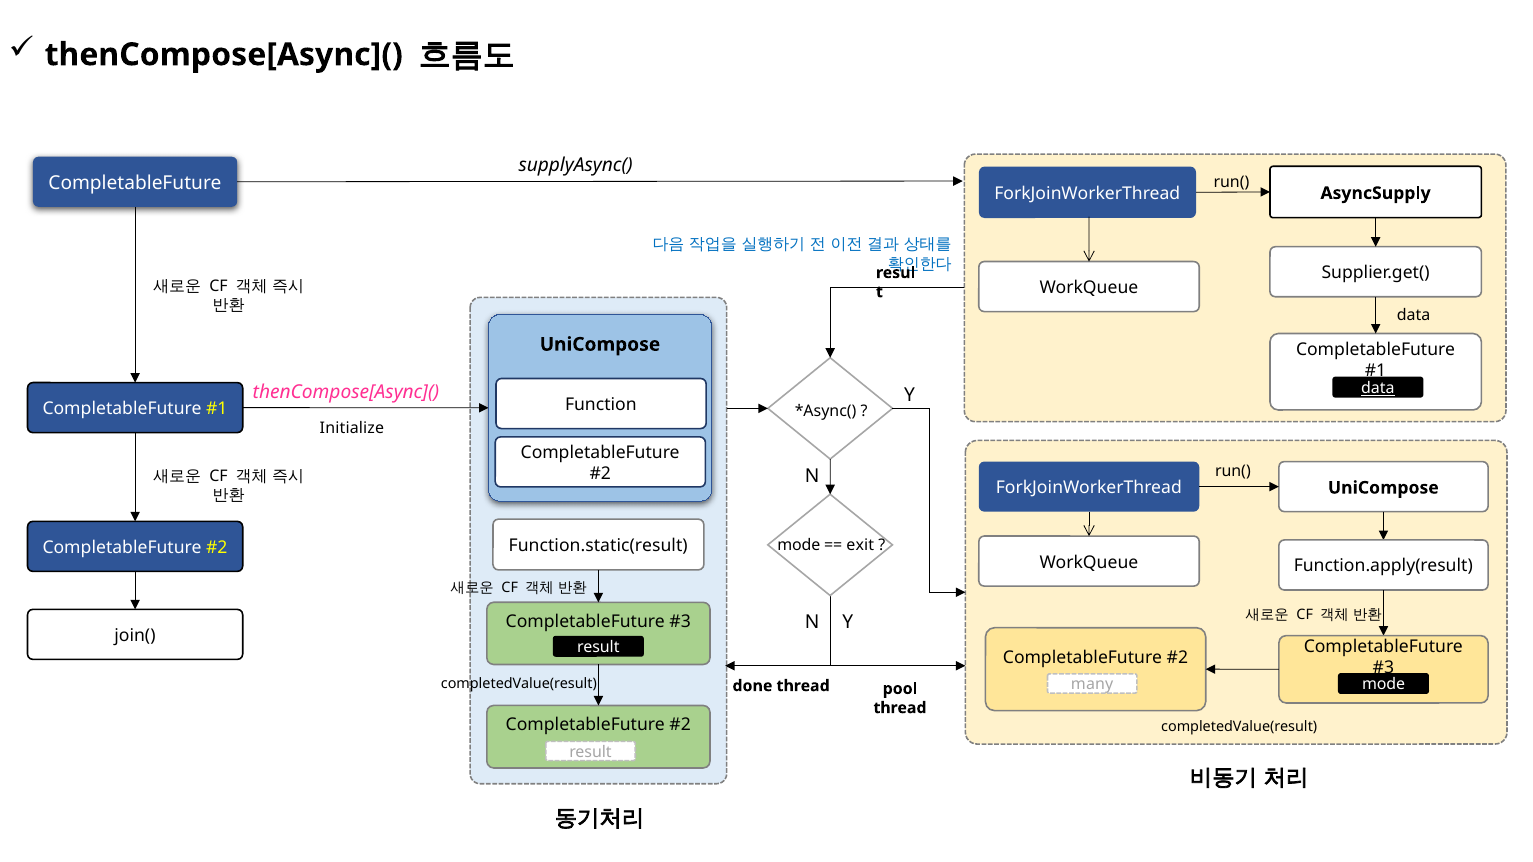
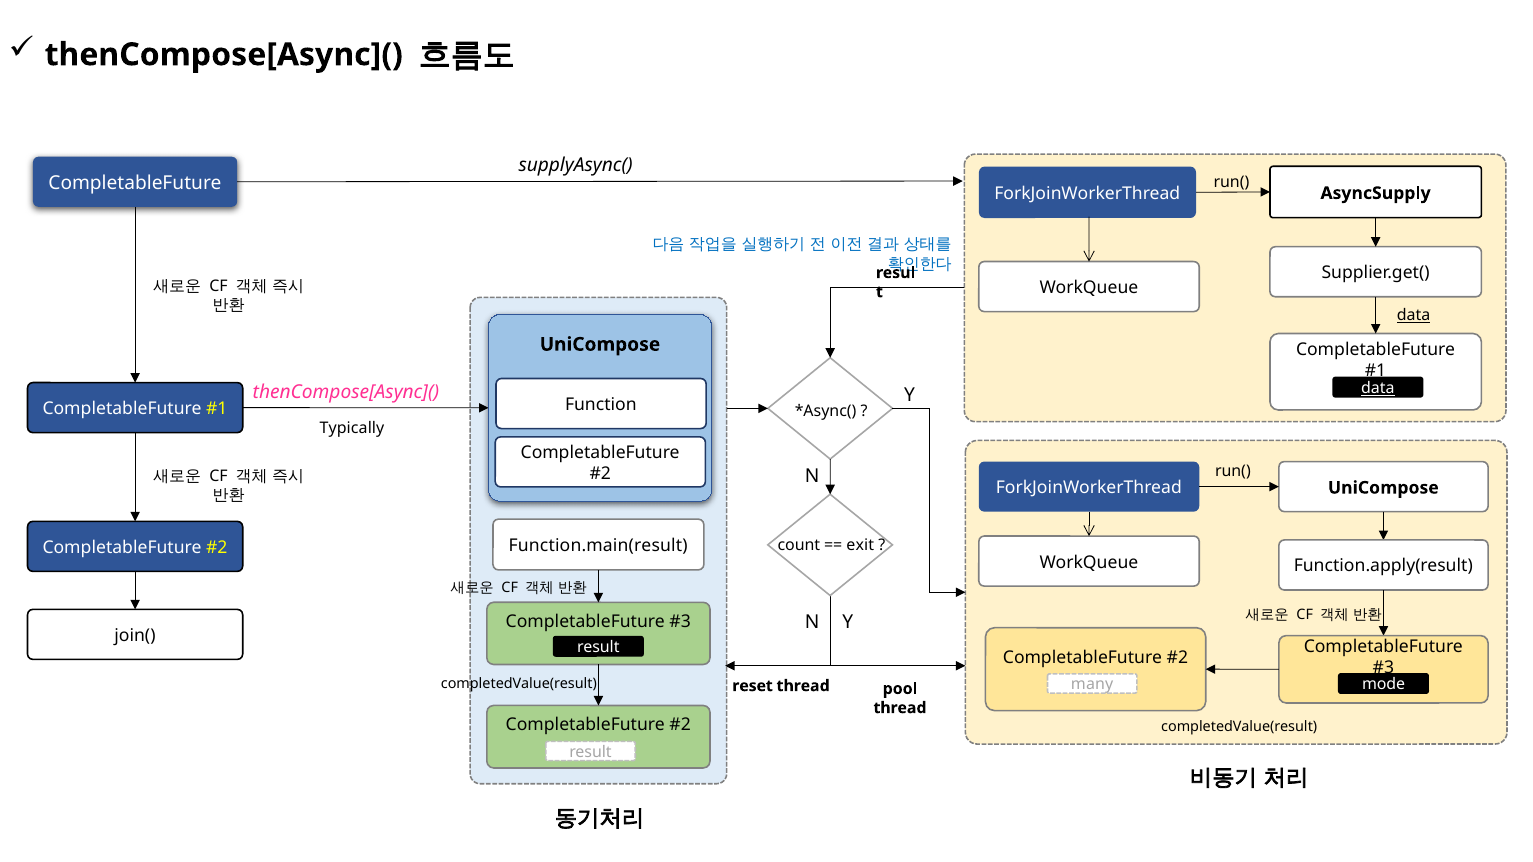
data underline: none -> present (1414, 316)
Initialize: Initialize -> Typically (352, 428)
Function.static(result: Function.static(result -> Function.main(result (598, 546)
mode: mode -> count (799, 546)
done: done -> reset (753, 686)
